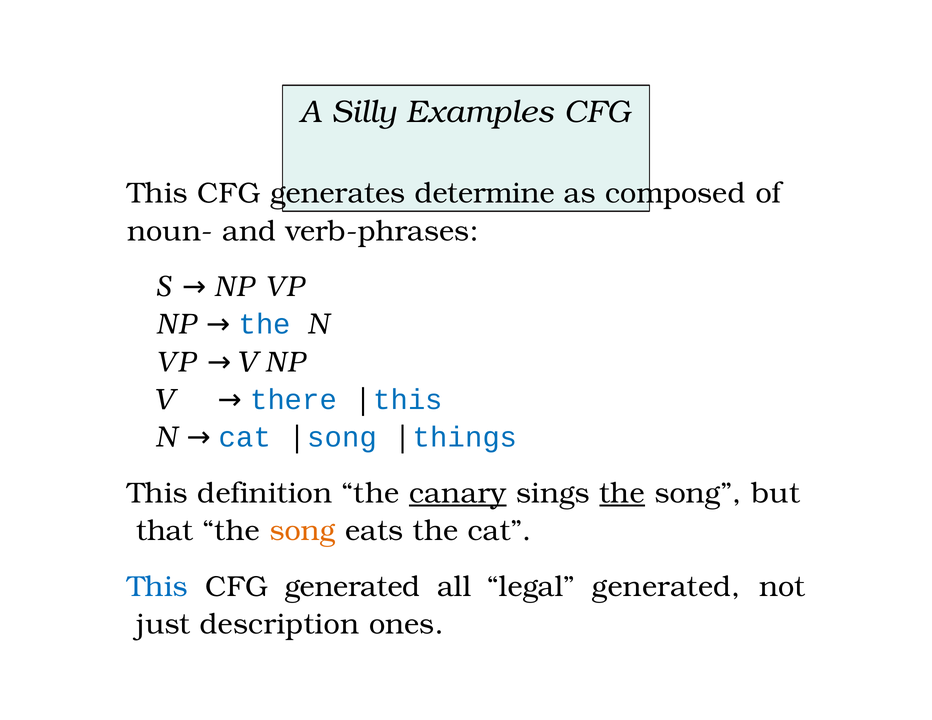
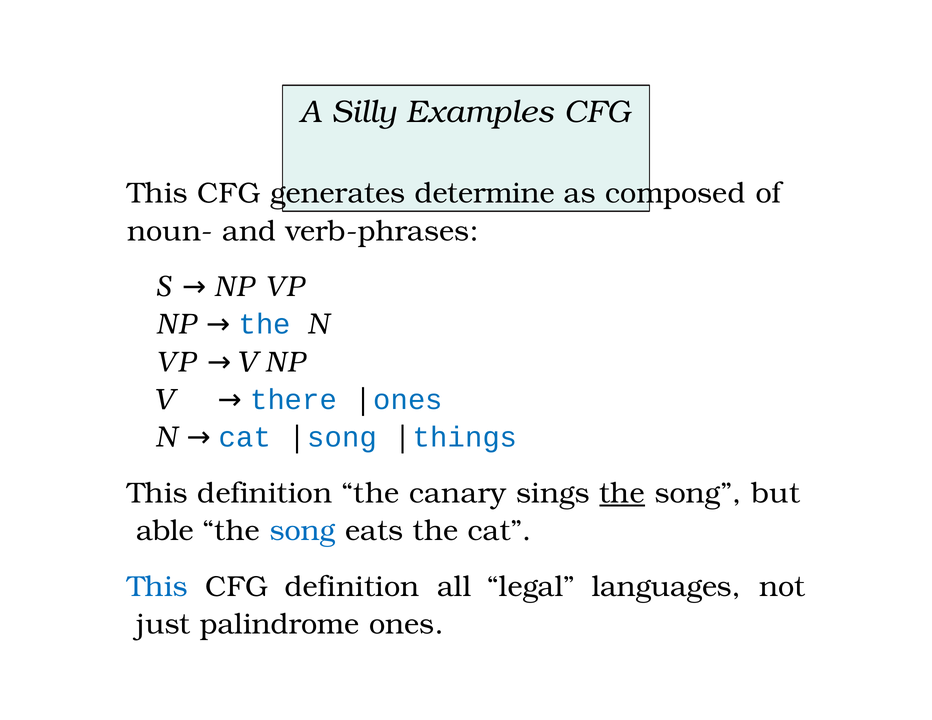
this: this -> ones (408, 400)
canary underline: present -> none (458, 493)
that: that -> able (165, 531)
song colour: orange -> blue (303, 531)
CFG generated: generated -> definition (352, 587)
legal generated: generated -> languages (666, 587)
description: description -> palindrome (280, 624)
